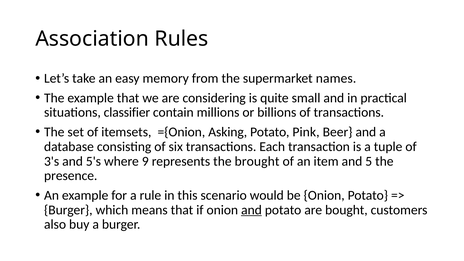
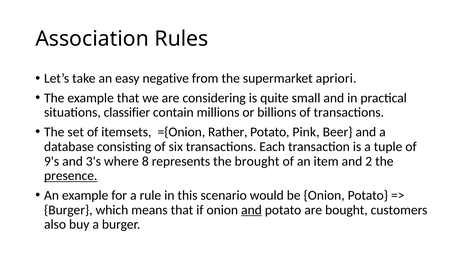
memory: memory -> negative (166, 78)
names: names -> apriori (336, 78)
Asking: Asking -> Rather (228, 132)
3's: 3's -> 9's (52, 161)
5's: 5's -> 3's (93, 161)
9: 9 -> 8 (145, 161)
5: 5 -> 2 (369, 161)
presence underline: none -> present (71, 176)
